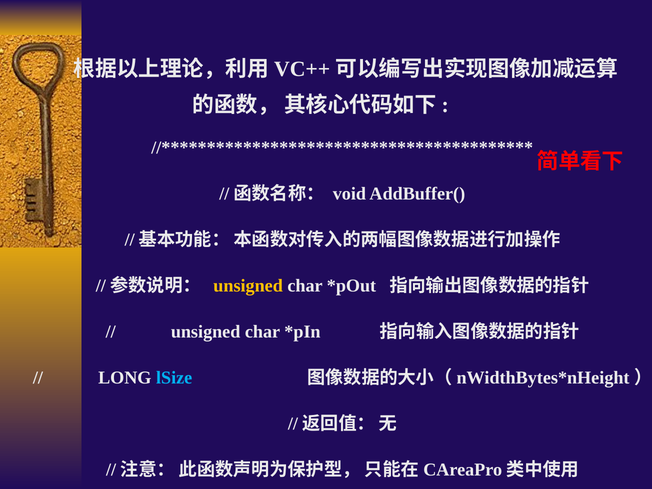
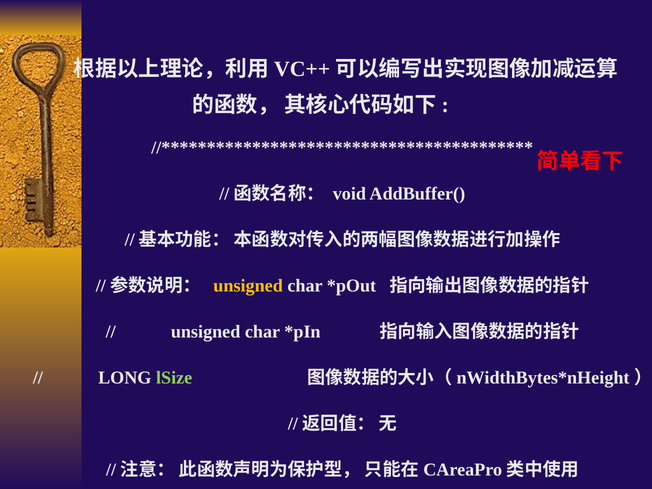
lSize colour: light blue -> light green (174, 378)
